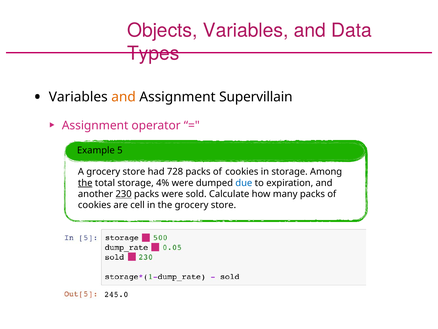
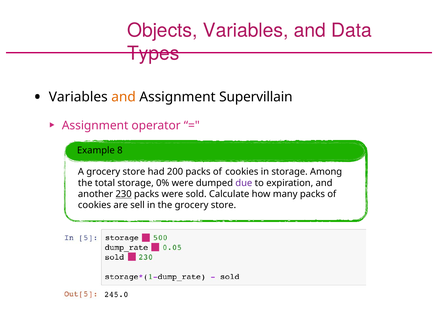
5: 5 -> 8 (120, 150)
728: 728 -> 200 (175, 172)
the underline: present -> none (85, 183)
4%: 4% -> 0% (163, 183)
due colour: blue -> purple (244, 183)
cell: cell -> sell (138, 205)
